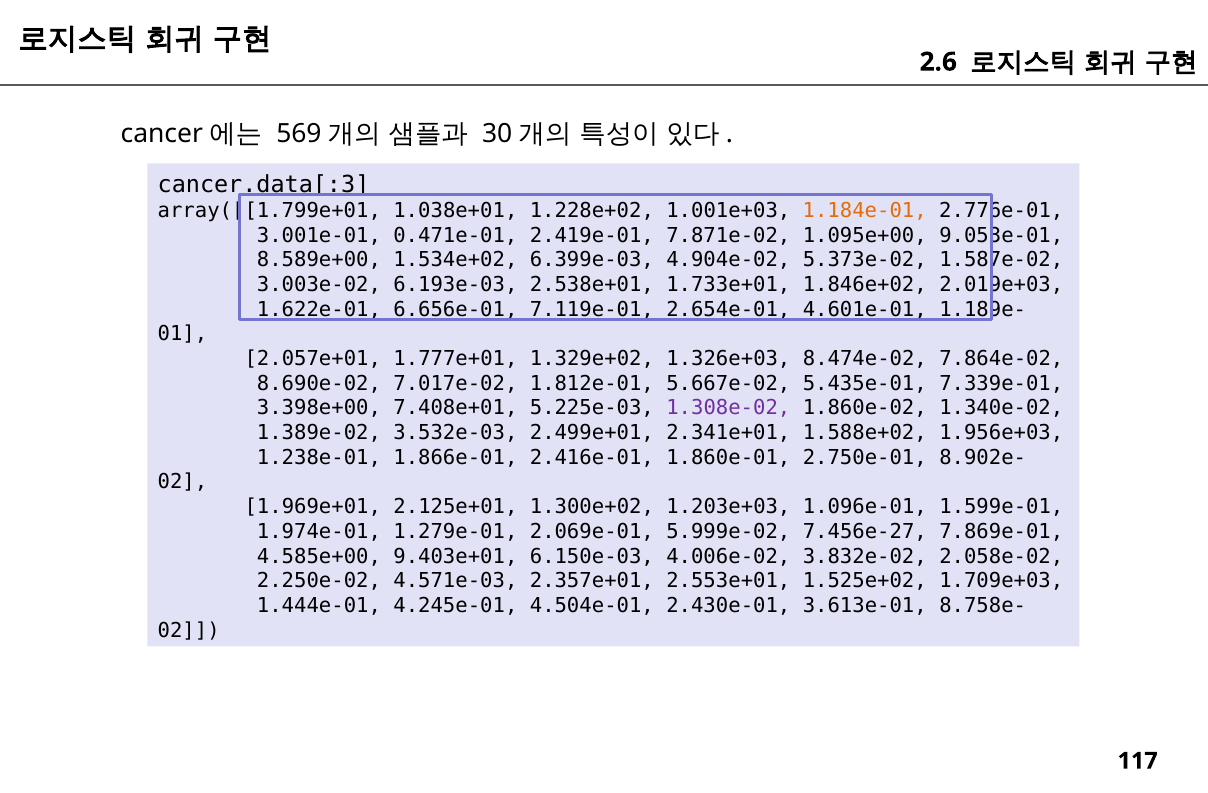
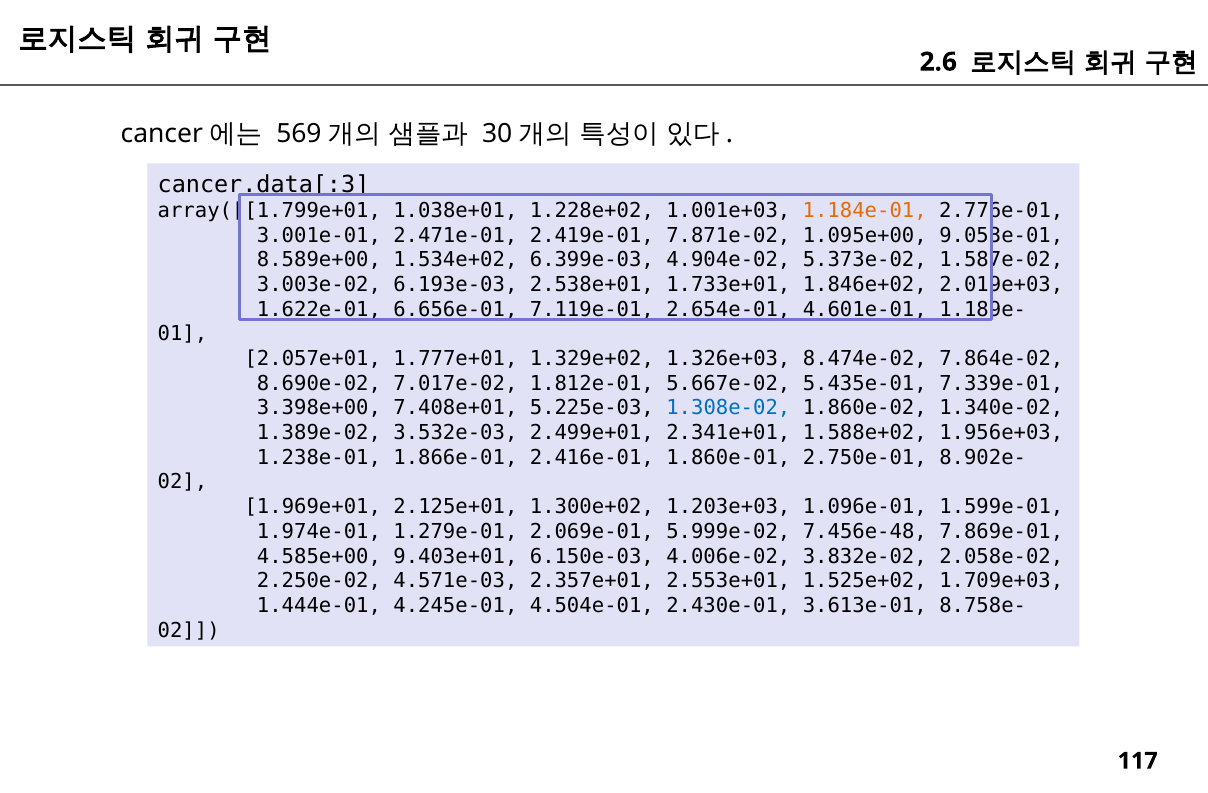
0.471e-01: 0.471e-01 -> 2.471e-01 (455, 235)
1.308e-02 colour: purple -> blue (728, 408)
7.456e-27: 7.456e-27 -> 7.456e-48 (865, 532)
